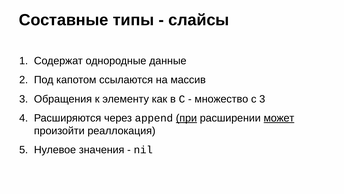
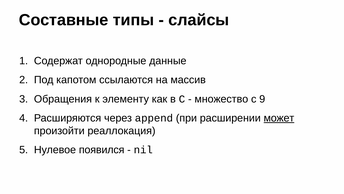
с 3: 3 -> 9 (262, 99)
при underline: present -> none (186, 118)
значения: значения -> появился (102, 150)
